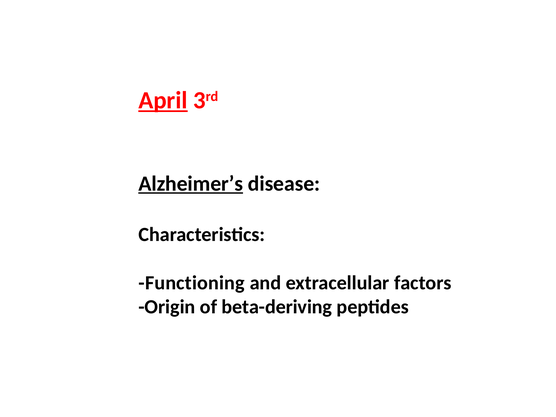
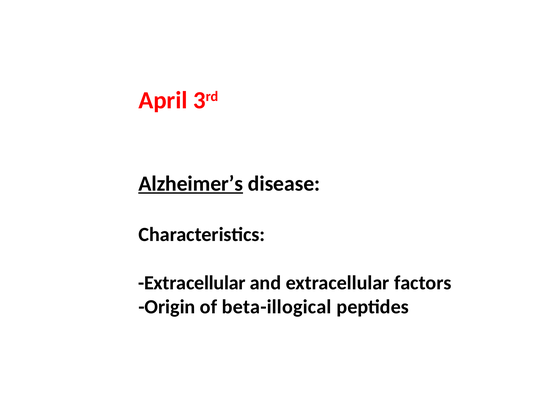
April underline: present -> none (163, 101)
Functioning: Functioning -> Extracellular (192, 283)
beta-deriving: beta-deriving -> beta-illogical (277, 307)
